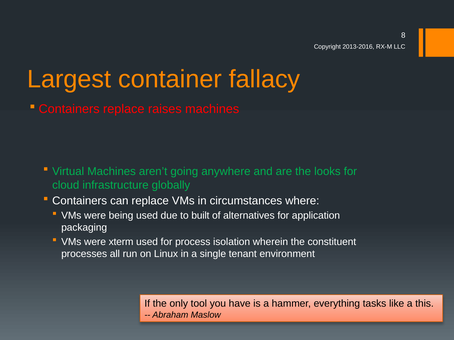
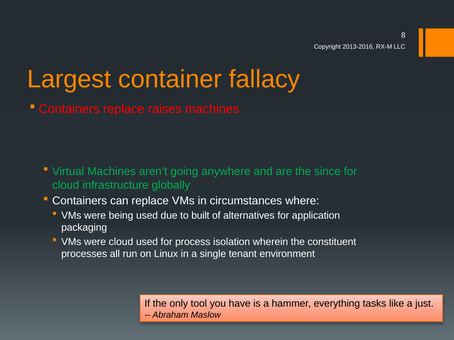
looks: looks -> since (327, 172)
were xterm: xterm -> cloud (121, 242)
this: this -> just (425, 304)
